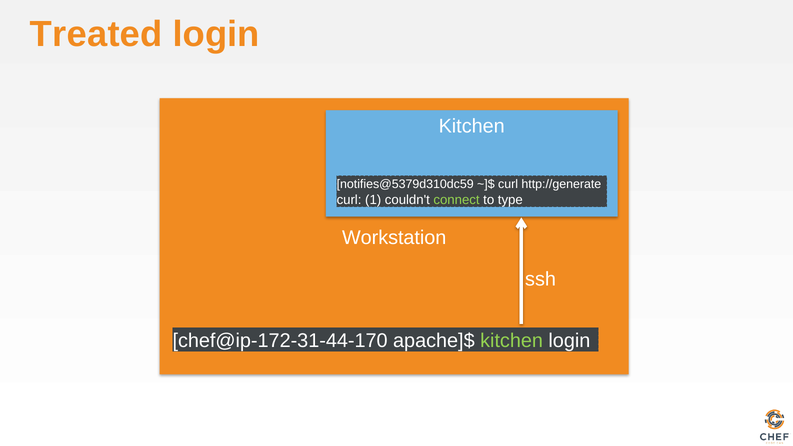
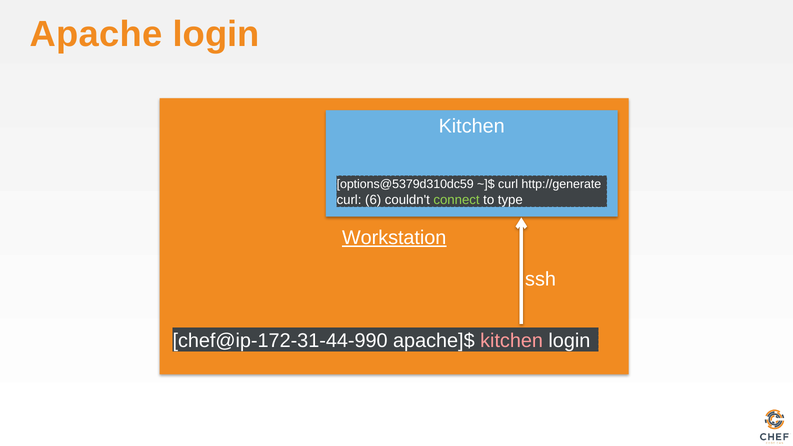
Treated: Treated -> Apache (96, 34)
notifies@5379d310dc59: notifies@5379d310dc59 -> options@5379d310dc59 (405, 184)
1: 1 -> 6 (373, 200)
Workstation underline: none -> present (394, 238)
chef@ip-172-31-44-170: chef@ip-172-31-44-170 -> chef@ip-172-31-44-990 (280, 341)
kitchen colour: light green -> pink (512, 341)
